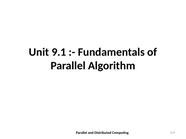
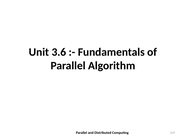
9.1: 9.1 -> 3.6 (59, 52)
